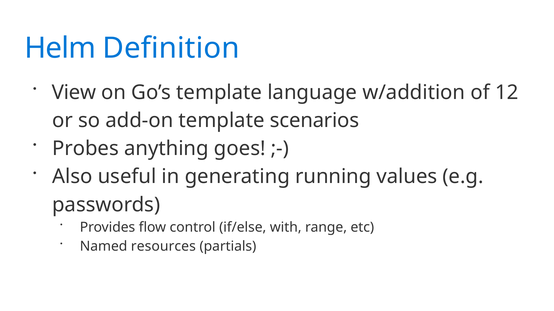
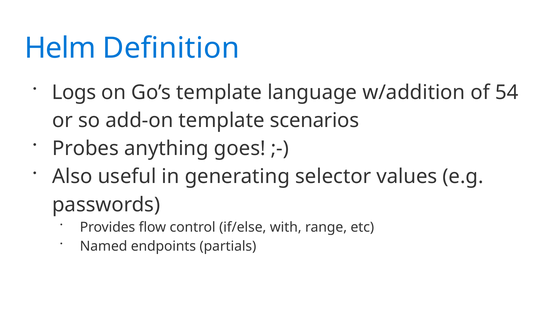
View: View -> Logs (74, 93)
12: 12 -> 54 (507, 93)
running: running -> selector (333, 177)
resources: resources -> endpoints (163, 247)
